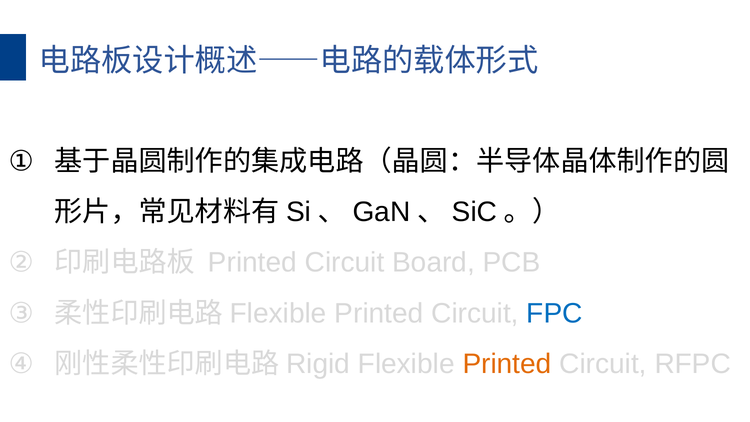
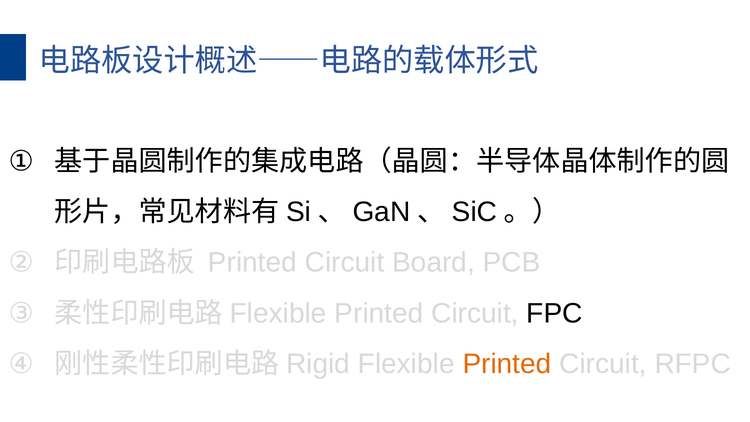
FPC colour: blue -> black (555, 313)
